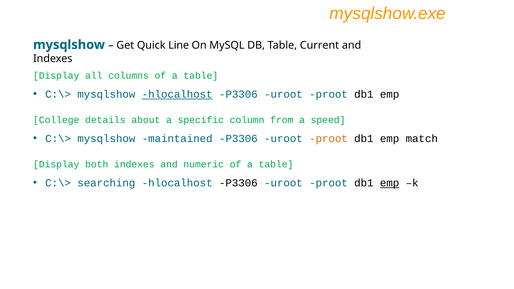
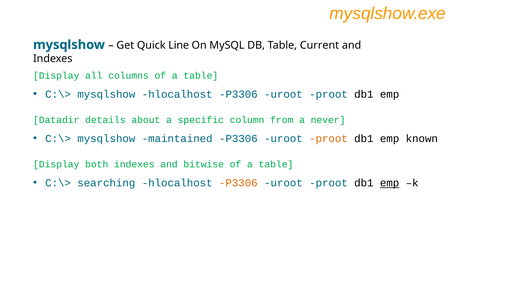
hlocalhost underline: present -> none (177, 94)
College: College -> Datadir (56, 120)
speed: speed -> never (328, 120)
match: match -> known (422, 139)
numeric: numeric -> bitwise (204, 164)
P3306 colour: black -> orange (238, 183)
